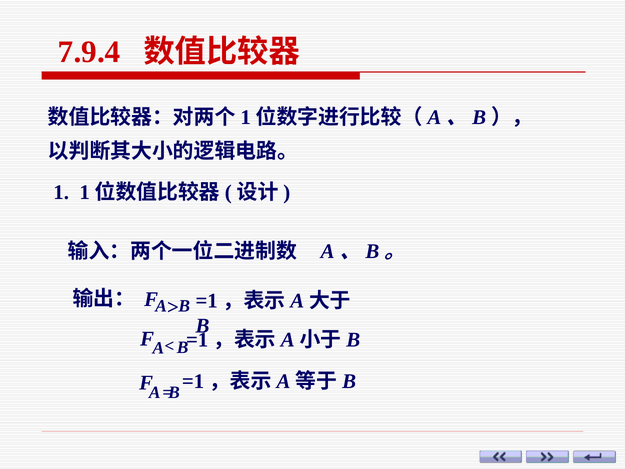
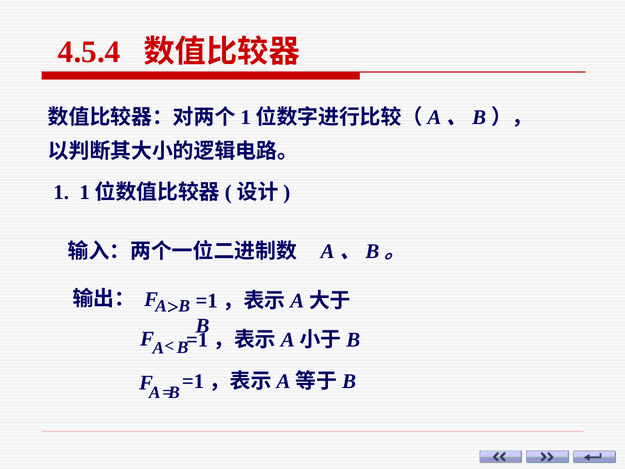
7.9.4: 7.9.4 -> 4.5.4 (89, 52)
